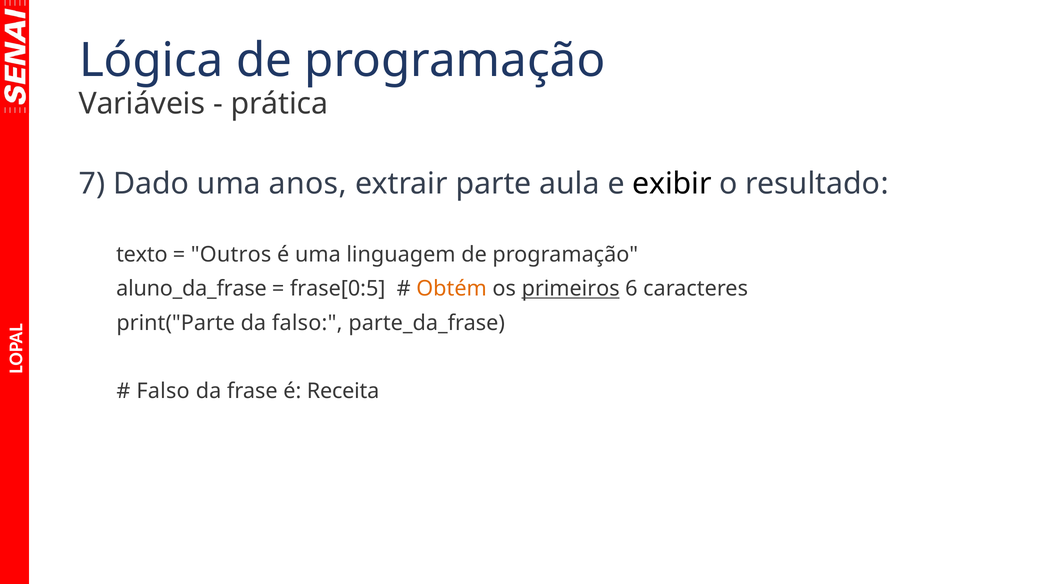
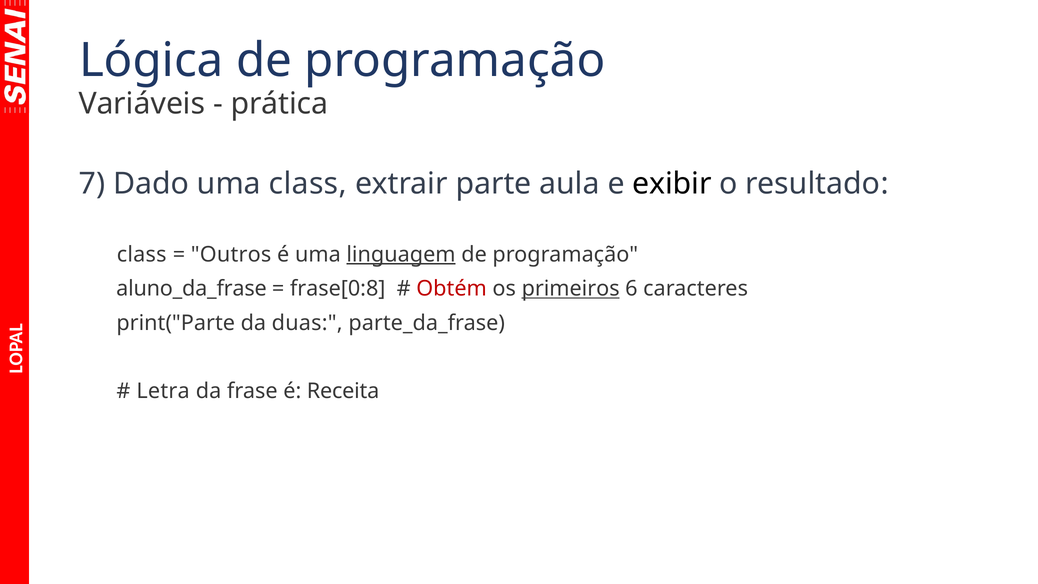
uma anos: anos -> class (308, 184)
texto: texto -> class (142, 254)
linguagem underline: none -> present (401, 254)
frase[0:5: frase[0:5 -> frase[0:8 (338, 289)
Obtém colour: orange -> red (452, 289)
da falso: falso -> duas (307, 323)
Falso: Falso -> Letra (163, 391)
